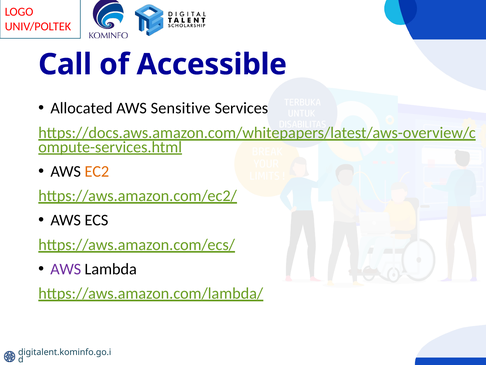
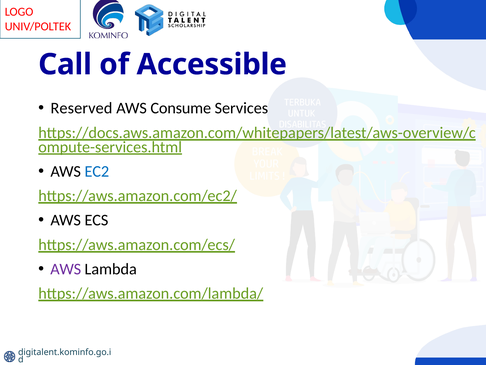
Allocated: Allocated -> Reserved (81, 108)
Sensitive: Sensitive -> Consume (181, 108)
EC2 colour: orange -> blue (97, 171)
